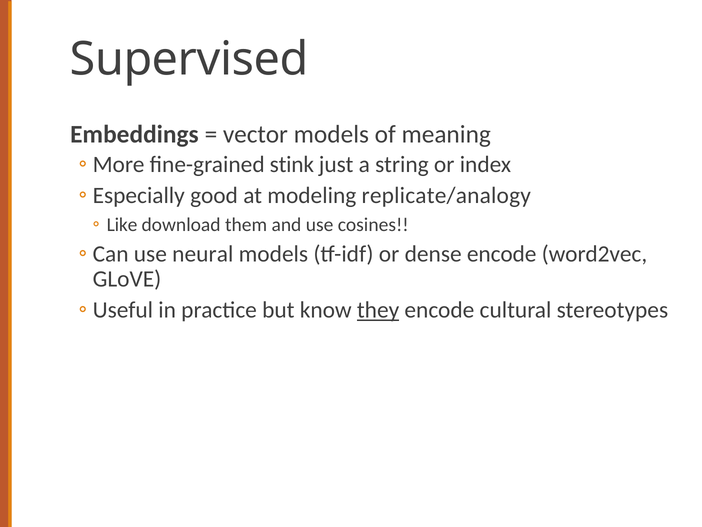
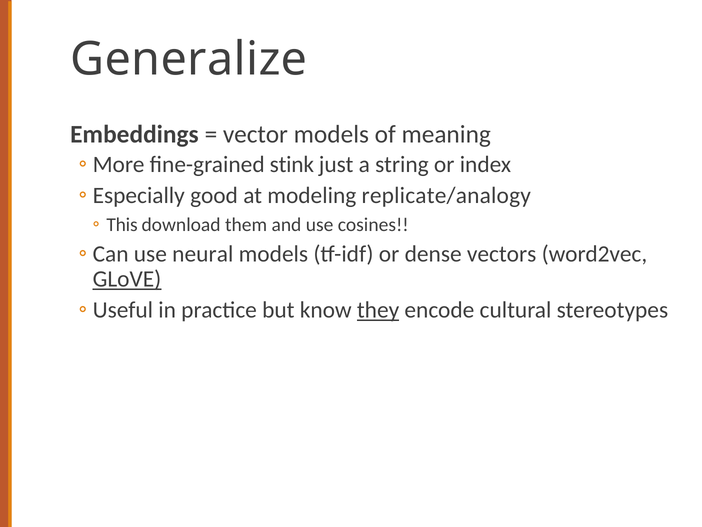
Supervised: Supervised -> Generalize (189, 59)
Like: Like -> This (122, 225)
dense encode: encode -> vectors (502, 254)
GLoVE underline: none -> present (127, 279)
